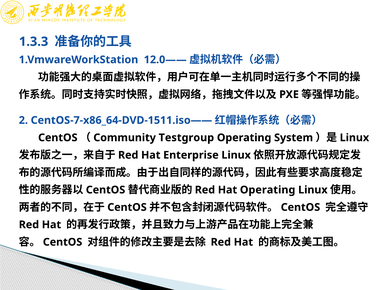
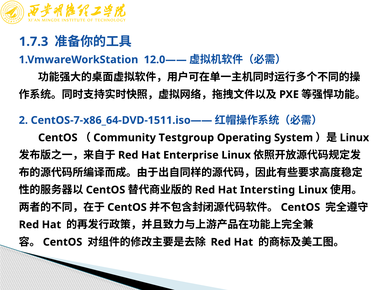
1.3.3: 1.3.3 -> 1.7.3 (34, 42)
Hat Operating: Operating -> Intersting (268, 190)
